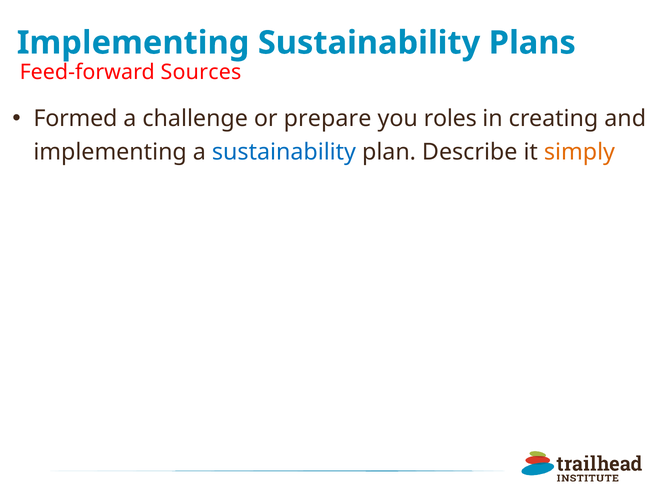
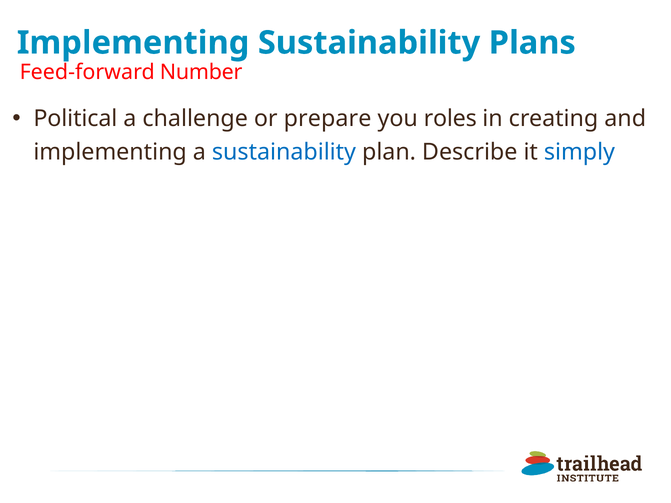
Sources: Sources -> Number (201, 72)
Formed: Formed -> Political (75, 119)
simply colour: orange -> blue (579, 152)
